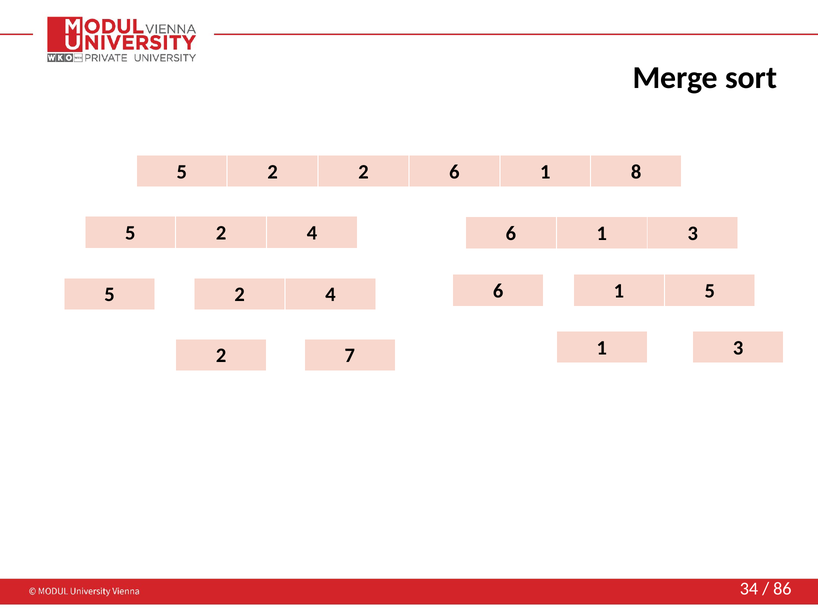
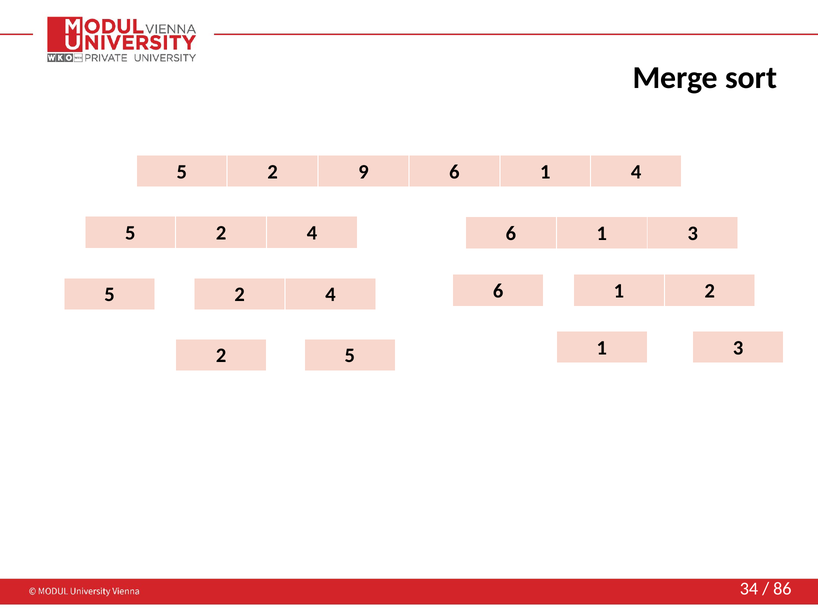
2 2: 2 -> 9 (364, 172)
1 8: 8 -> 4 (636, 172)
1 5: 5 -> 2 (710, 291)
2 7: 7 -> 5 (350, 355)
